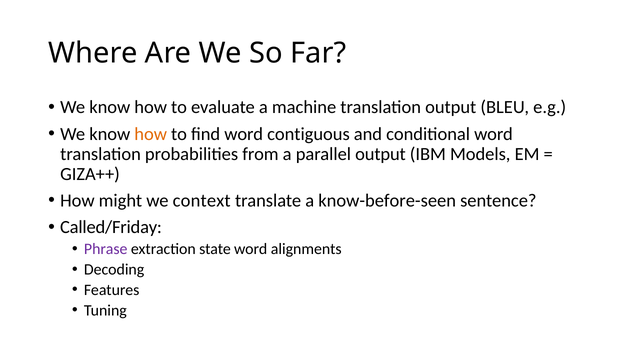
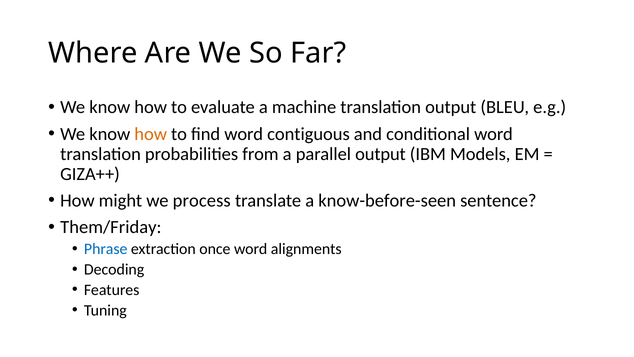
context: context -> process (202, 200)
Called/Friday: Called/Friday -> Them/Friday (111, 227)
Phrase colour: purple -> blue (106, 249)
state: state -> once (215, 249)
